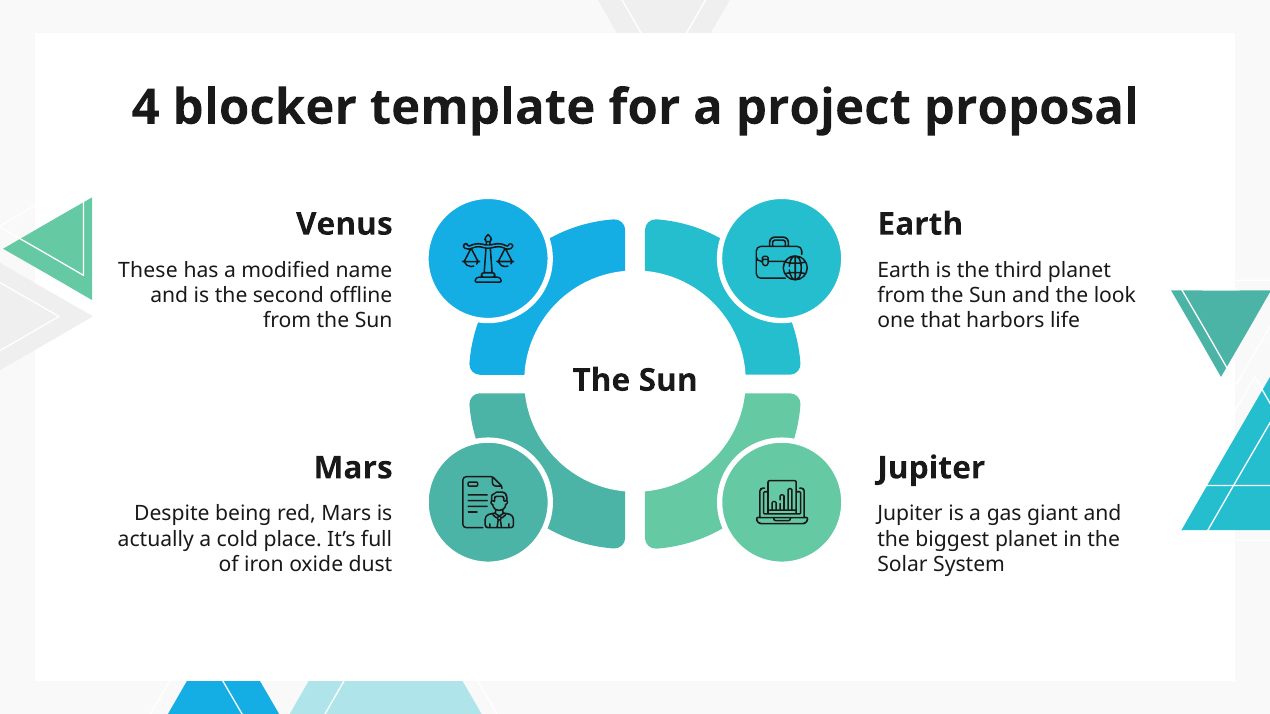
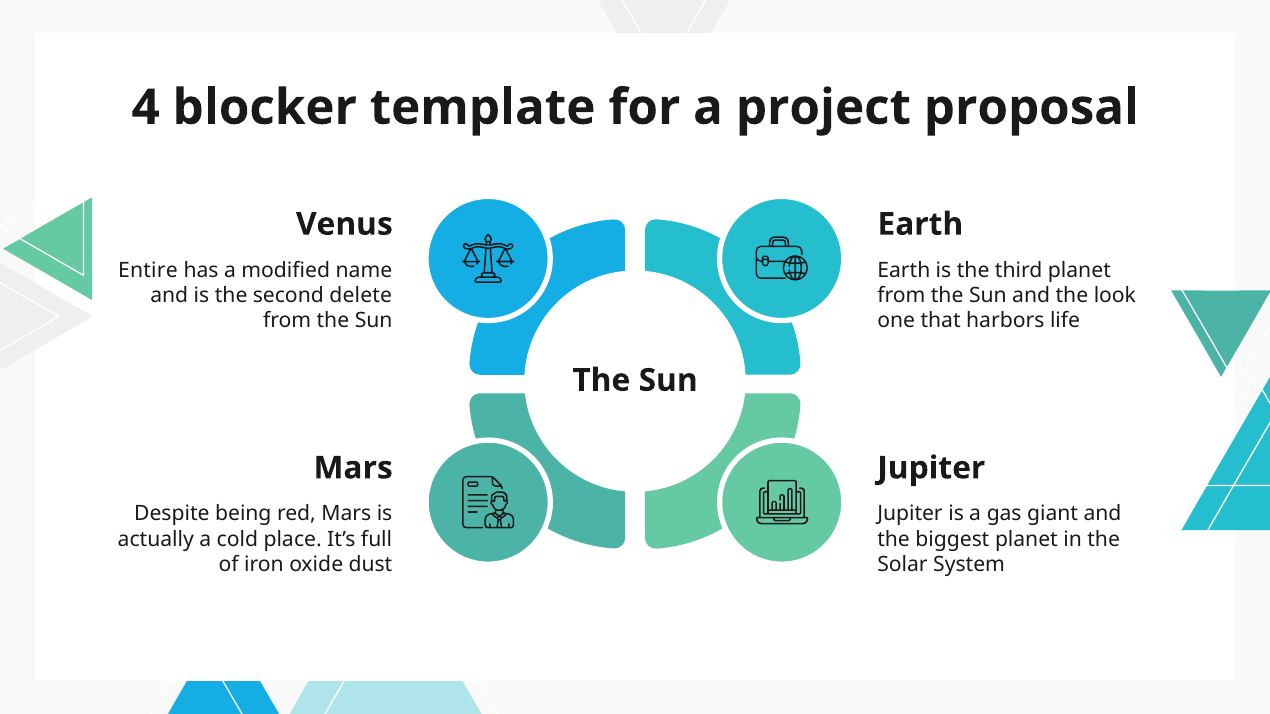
These: These -> Entire (148, 270)
offline: offline -> delete (361, 296)
